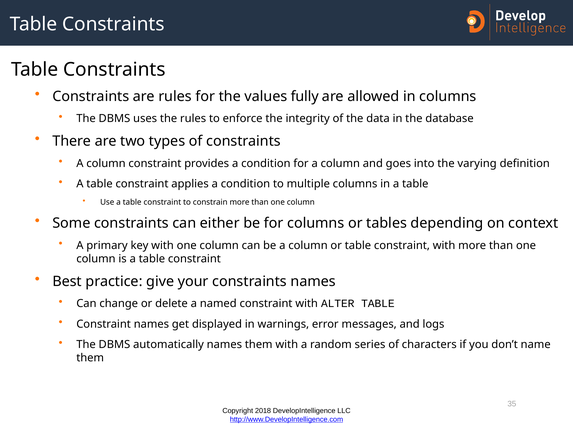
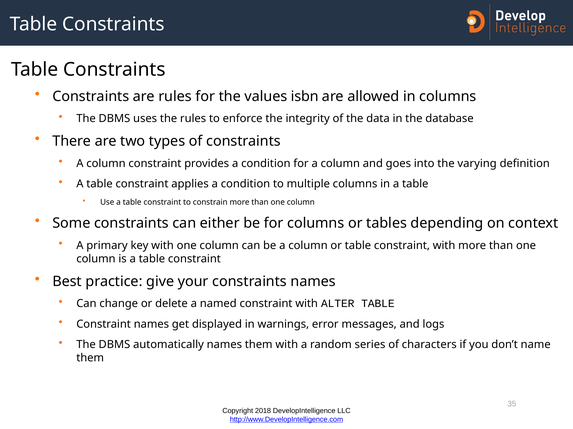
fully: fully -> isbn (305, 96)
